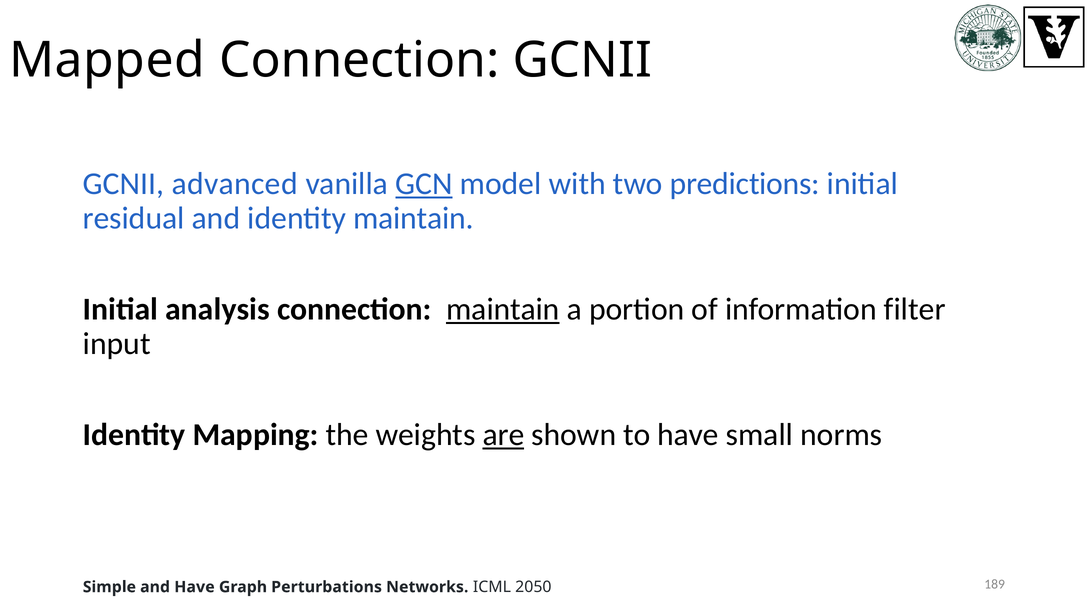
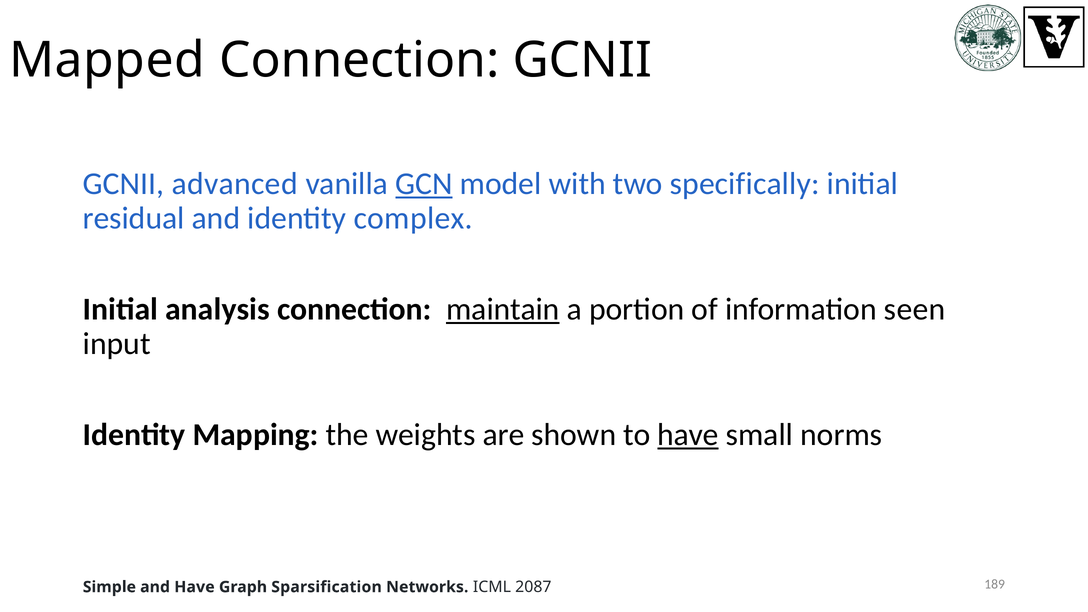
predictions: predictions -> specifically (745, 184)
identity maintain: maintain -> complex (413, 218)
filter: filter -> seen (915, 309)
are underline: present -> none (503, 435)
have underline: none -> present (688, 435)
Perturbations: Perturbations -> Sparsification (327, 587)
2050: 2050 -> 2087 (533, 587)
